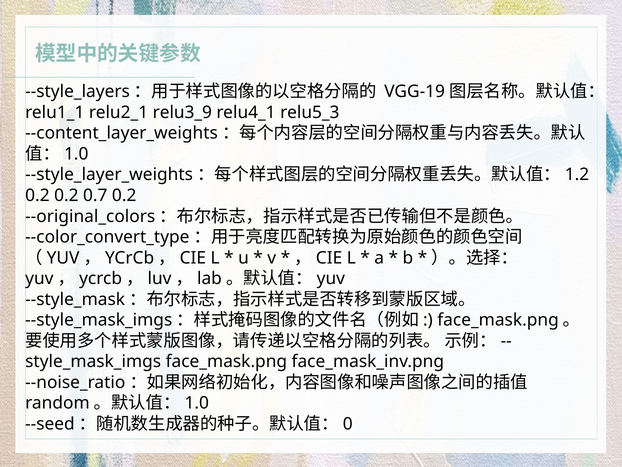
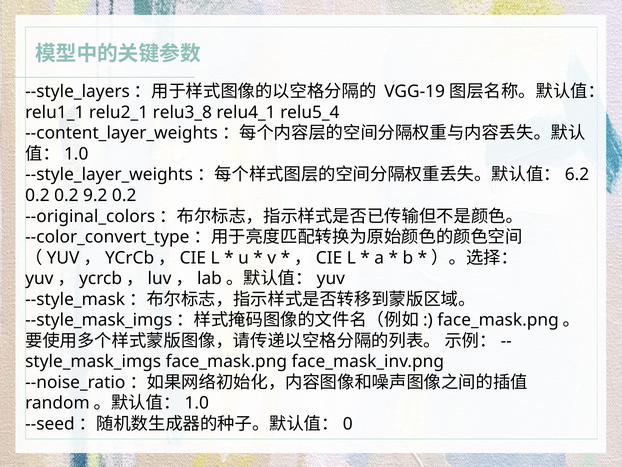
relu3_9: relu3_9 -> relu3_8 (182, 112)
relu5_3: relu5_3 -> relu5_4 (310, 112)
1.2: 1.2 -> 6.2 (577, 175)
0.7: 0.7 -> 9.2 (95, 195)
